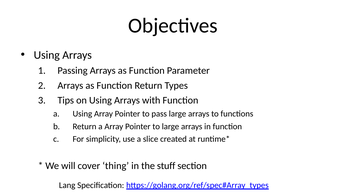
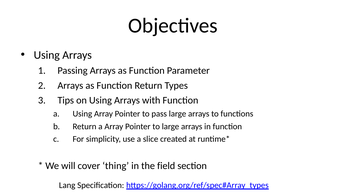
stuff: stuff -> field (166, 166)
